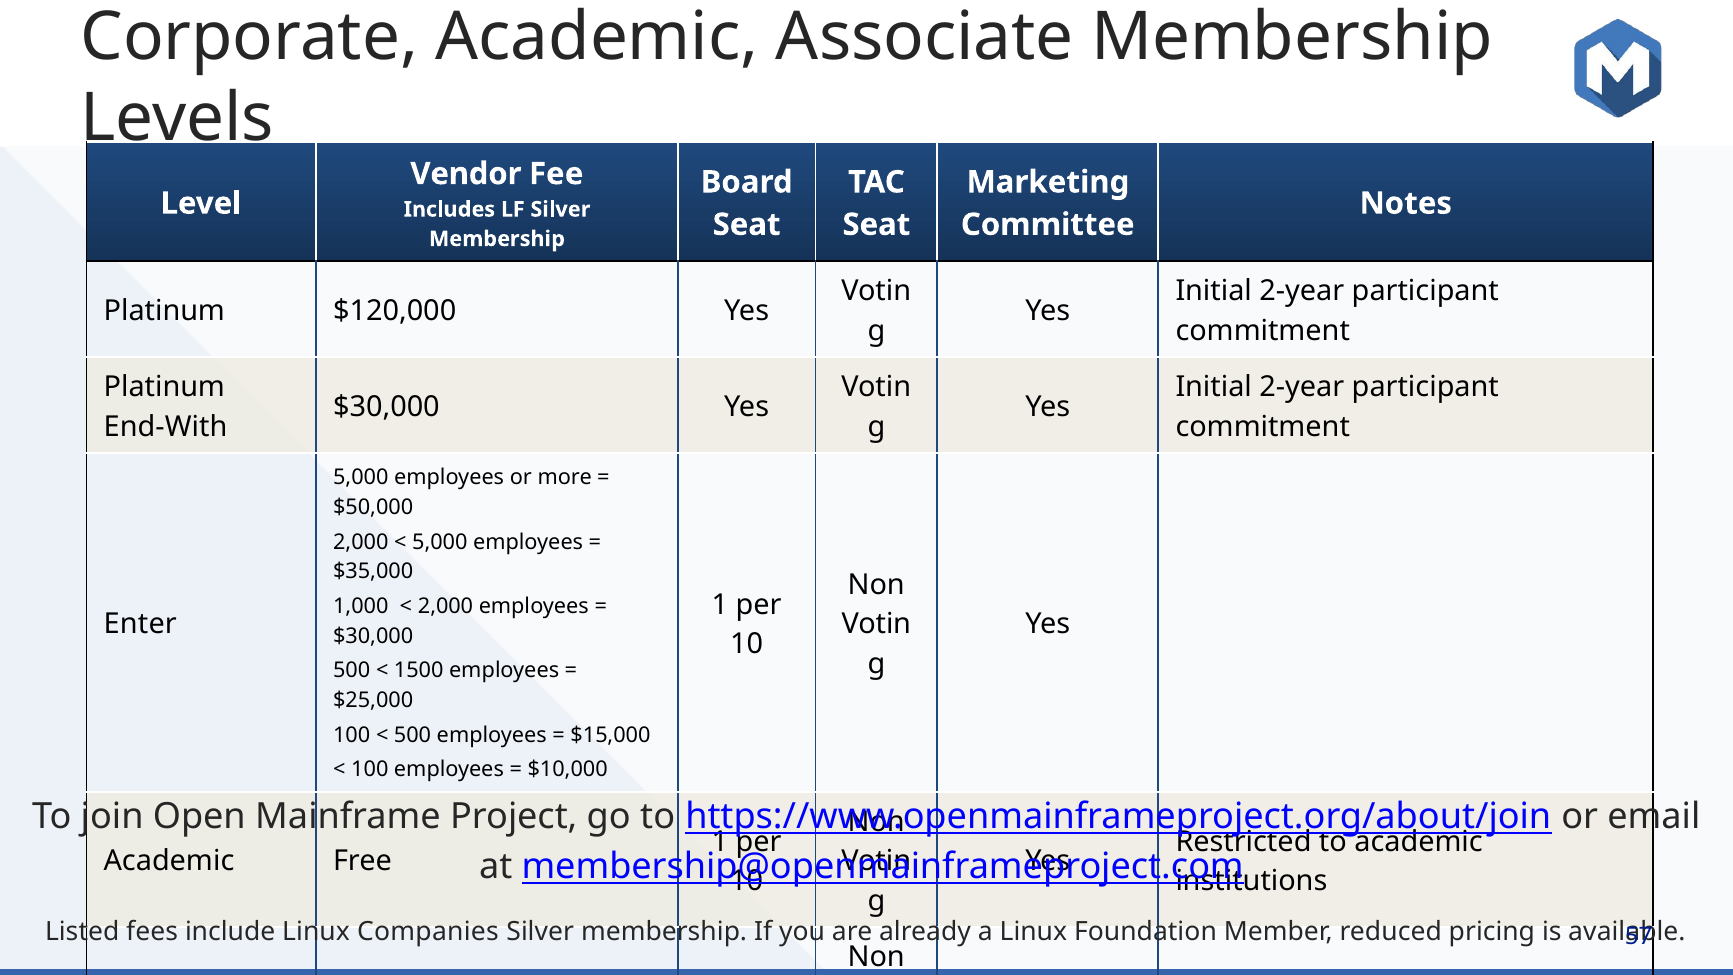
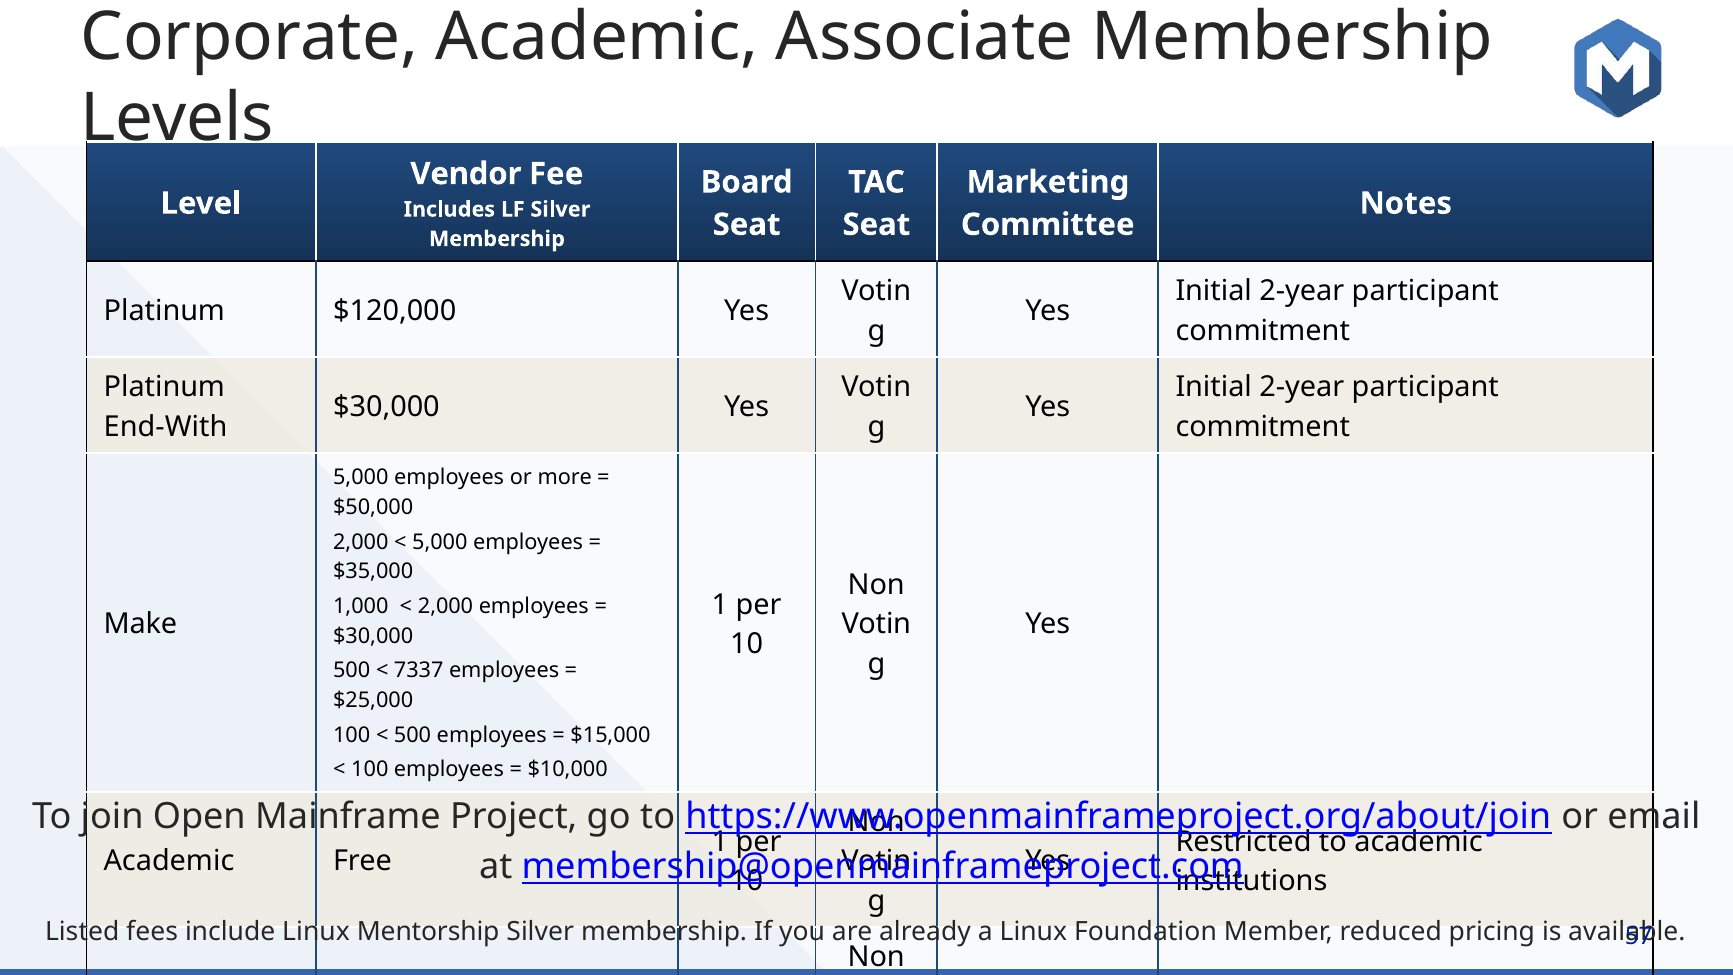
Enter: Enter -> Make (140, 624)
1500: 1500 -> 7337 (419, 671)
Companies: Companies -> Mentorship (428, 932)
